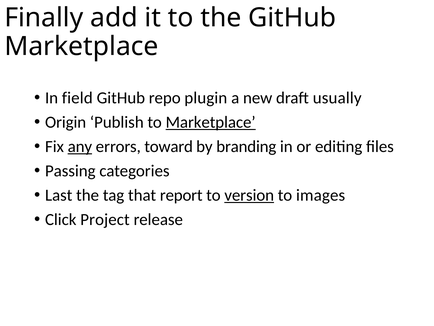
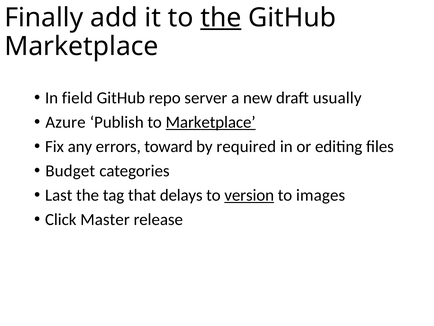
the underline: none -> present (221, 18)
plugin: plugin -> server (206, 98)
Origin: Origin -> Azure (65, 122)
any underline: present -> none (80, 146)
branding: branding -> required (246, 146)
Passing: Passing -> Budget (70, 171)
report: report -> delays (181, 195)
Project: Project -> Master (105, 219)
